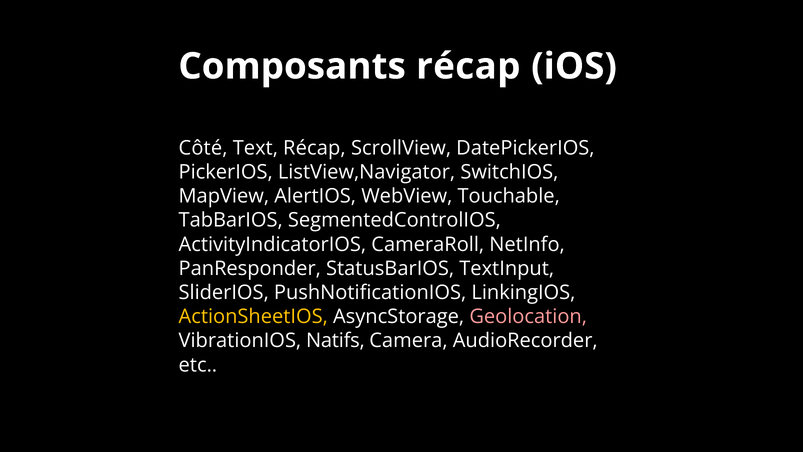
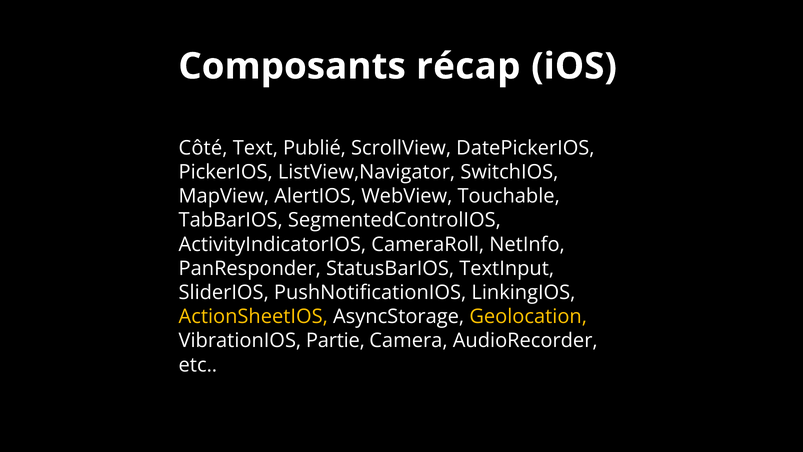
Text Récap: Récap -> Publié (315, 148)
Geolocation colour: pink -> yellow (528, 316)
Natifs: Natifs -> Partie (335, 341)
